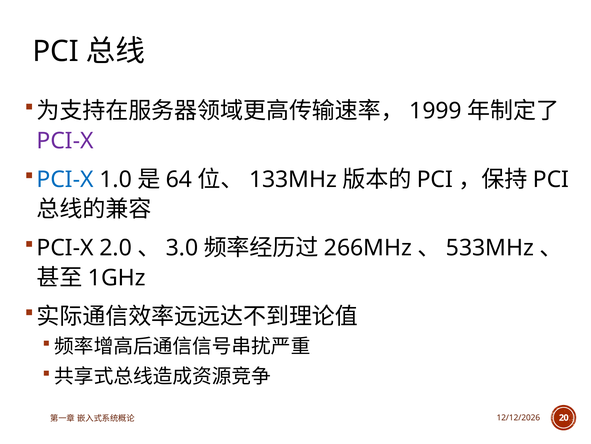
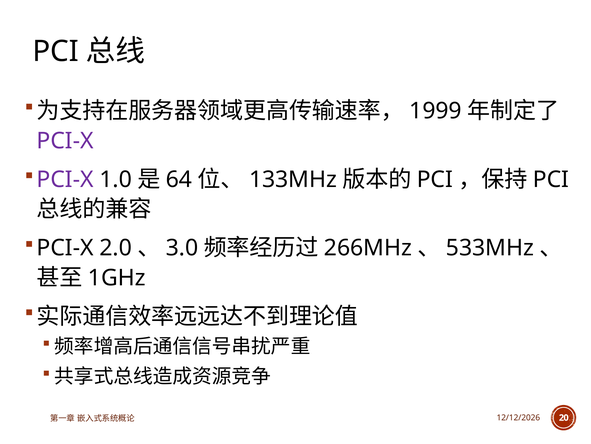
PCI-X colour: blue -> purple (65, 179)
